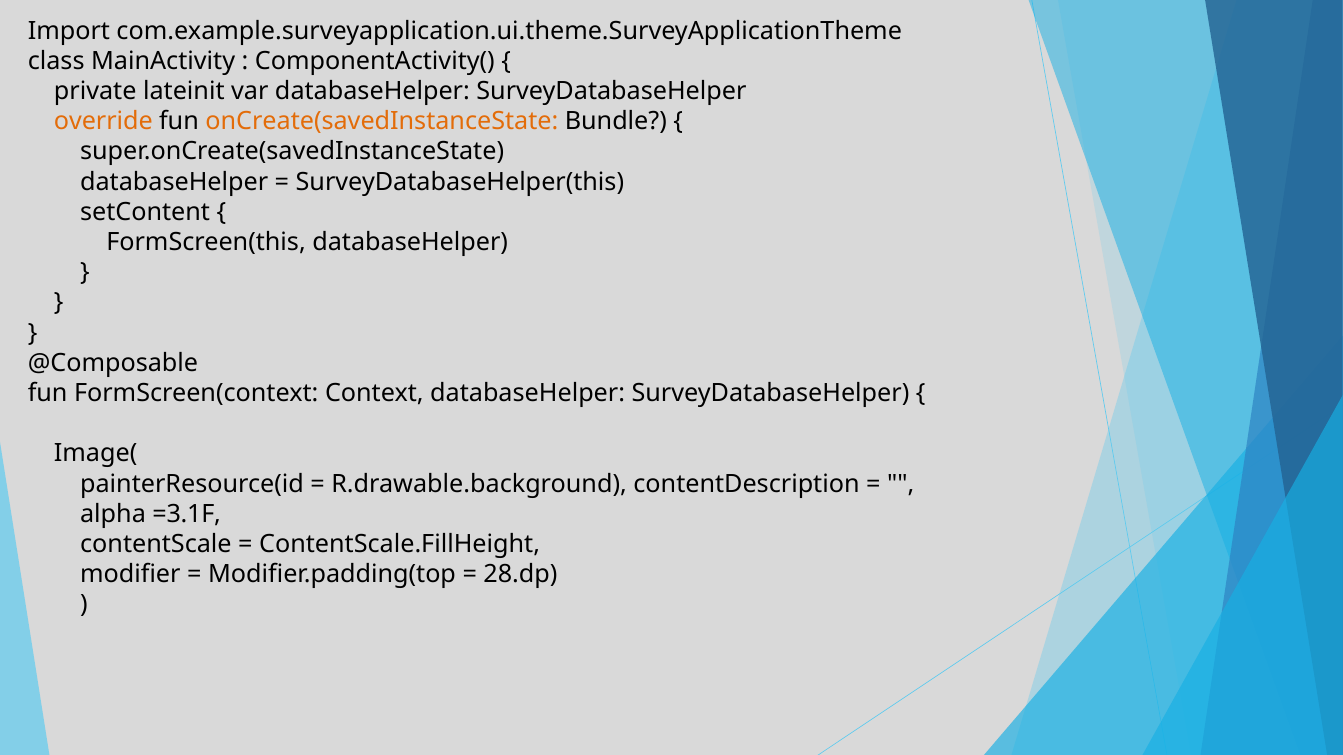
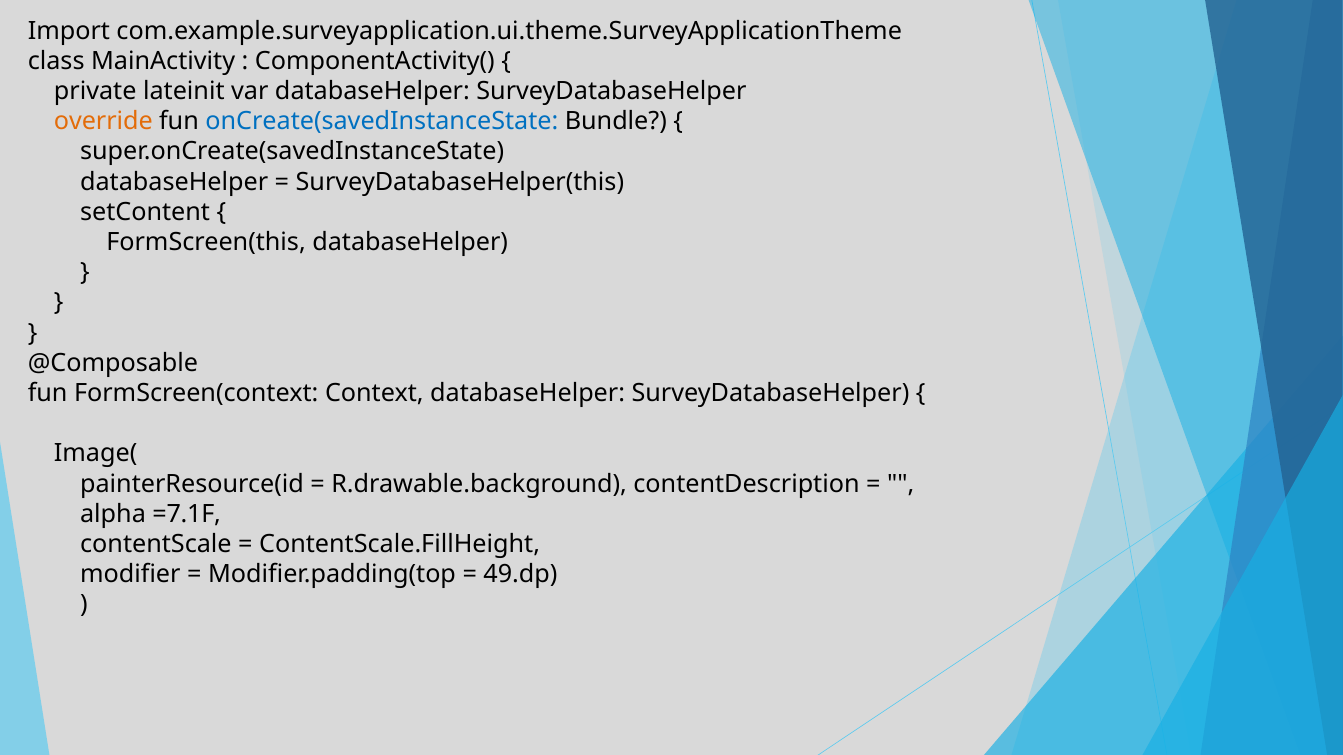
onCreate(savedInstanceState colour: orange -> blue (382, 122)
=3.1F: =3.1F -> =7.1F (187, 514)
28.dp: 28.dp -> 49.dp (520, 575)
